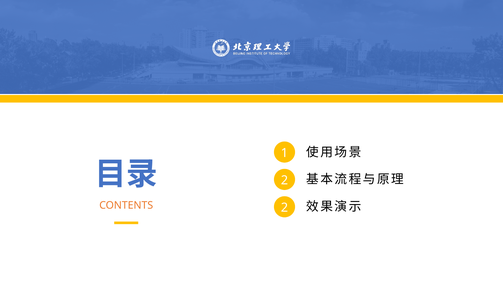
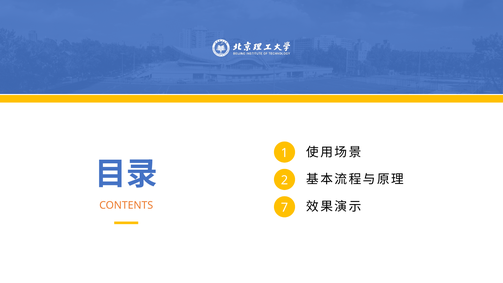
CONTENTS 2: 2 -> 7 (284, 208)
